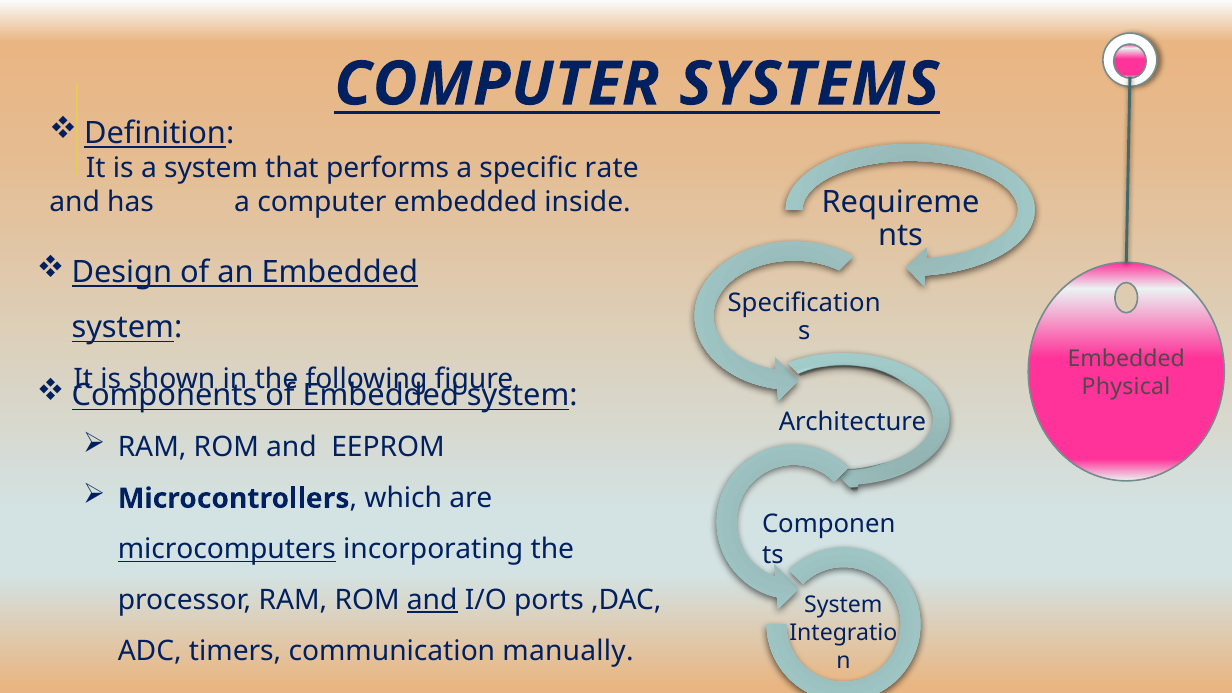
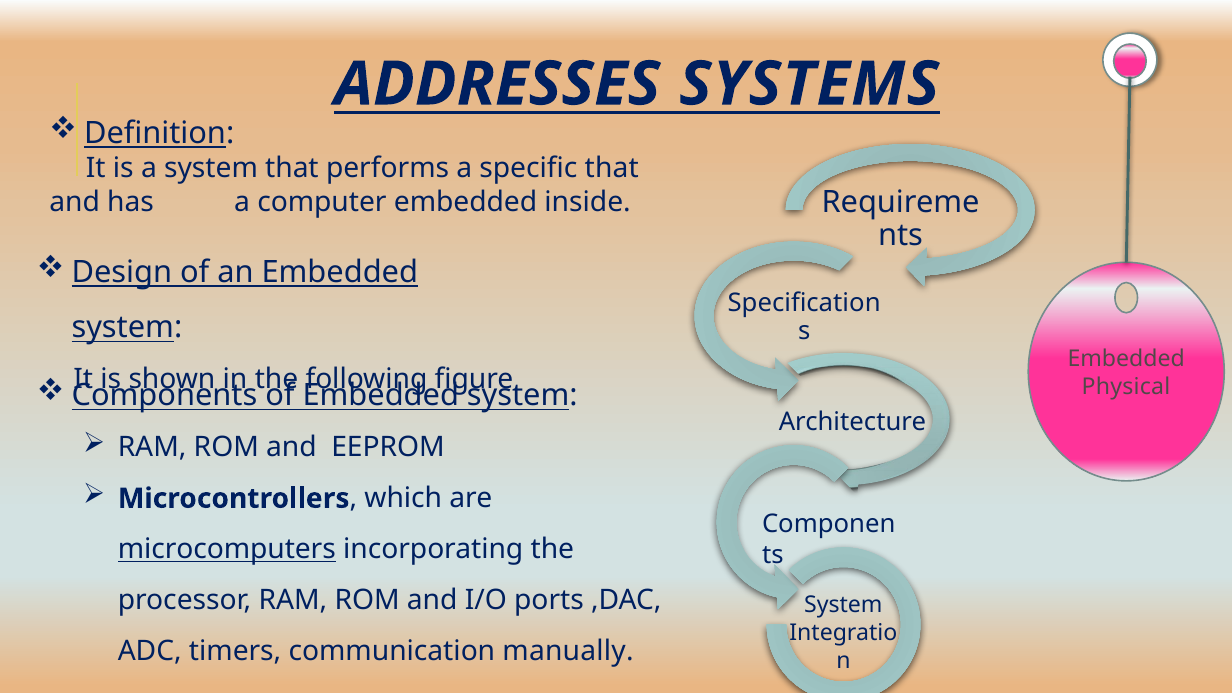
COMPUTER: COMPUTER -> ADDRESSES (497, 84)
specific rate: rate -> that (612, 168)
and underline: present -> none (432, 600)
